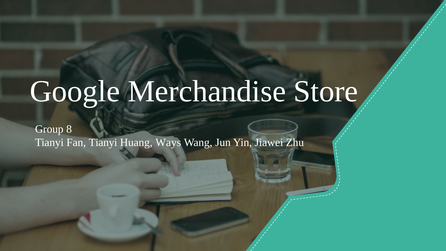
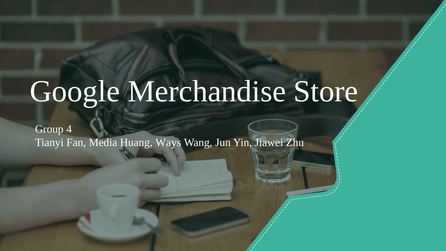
8: 8 -> 4 (69, 129)
Fan Tianyi: Tianyi -> Media (103, 143)
